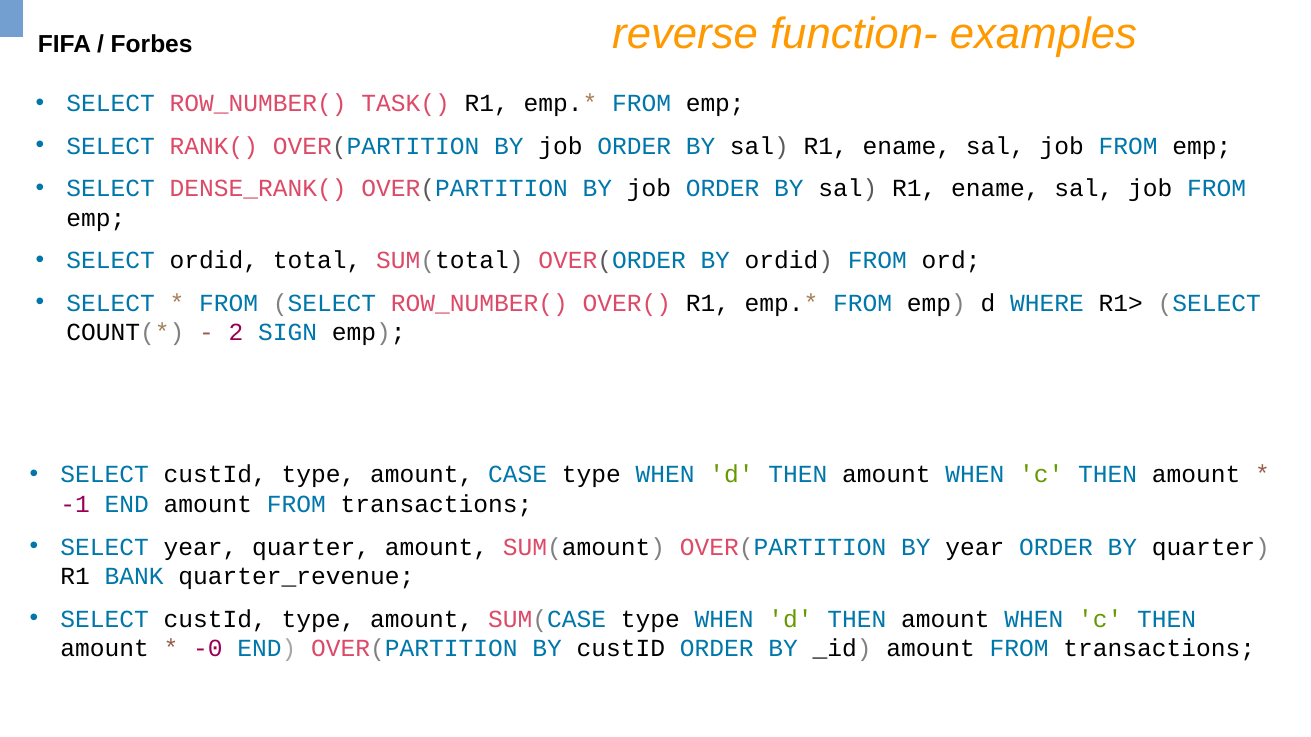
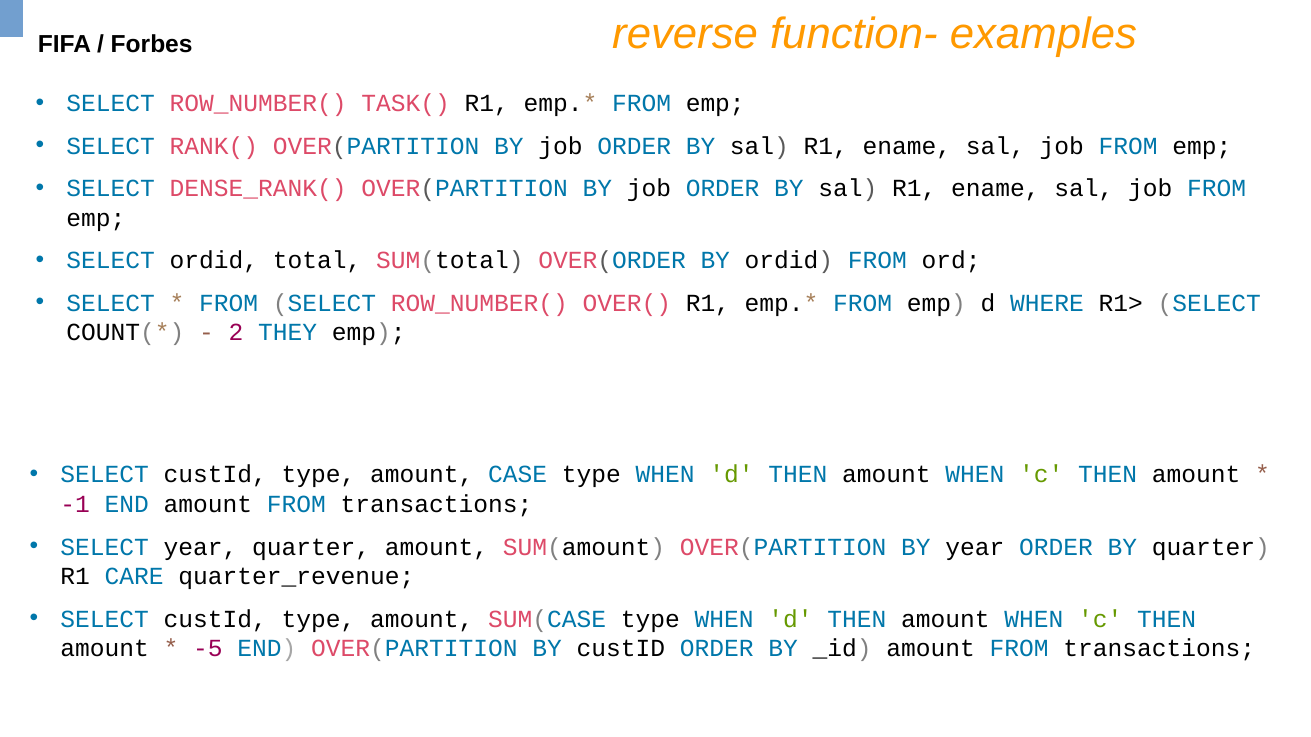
SIGN: SIGN -> THEY (288, 333)
BANK: BANK -> CARE (134, 577)
-0: -0 -> -5 (208, 649)
